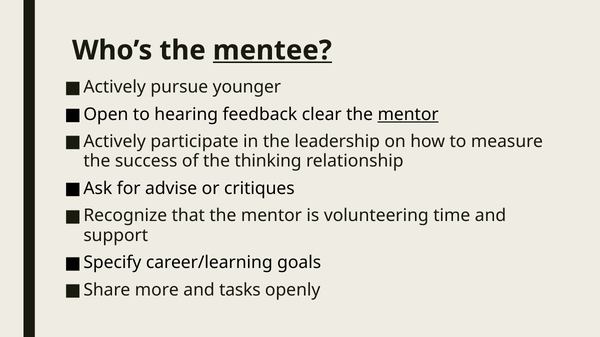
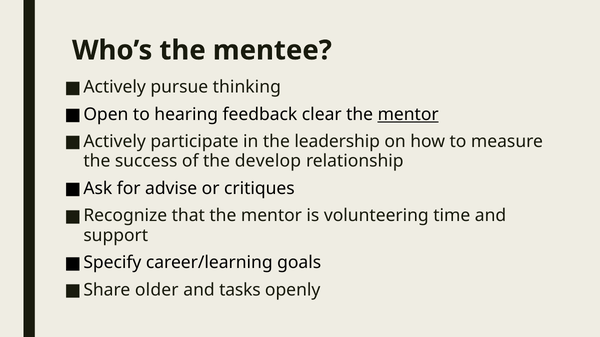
mentee underline: present -> none (272, 50)
younger: younger -> thinking (247, 87)
thinking: thinking -> develop (268, 161)
more: more -> older (157, 290)
